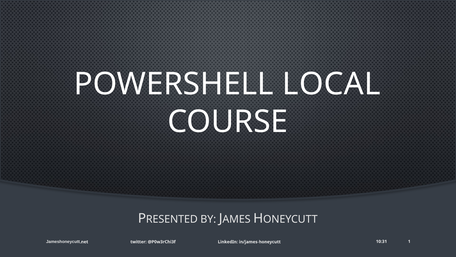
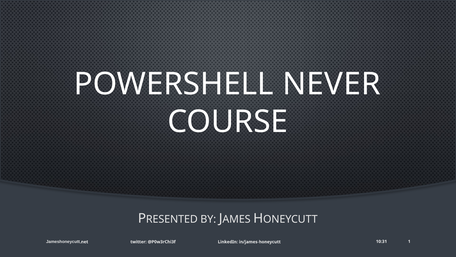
LOCAL: LOCAL -> NEVER (331, 84)
